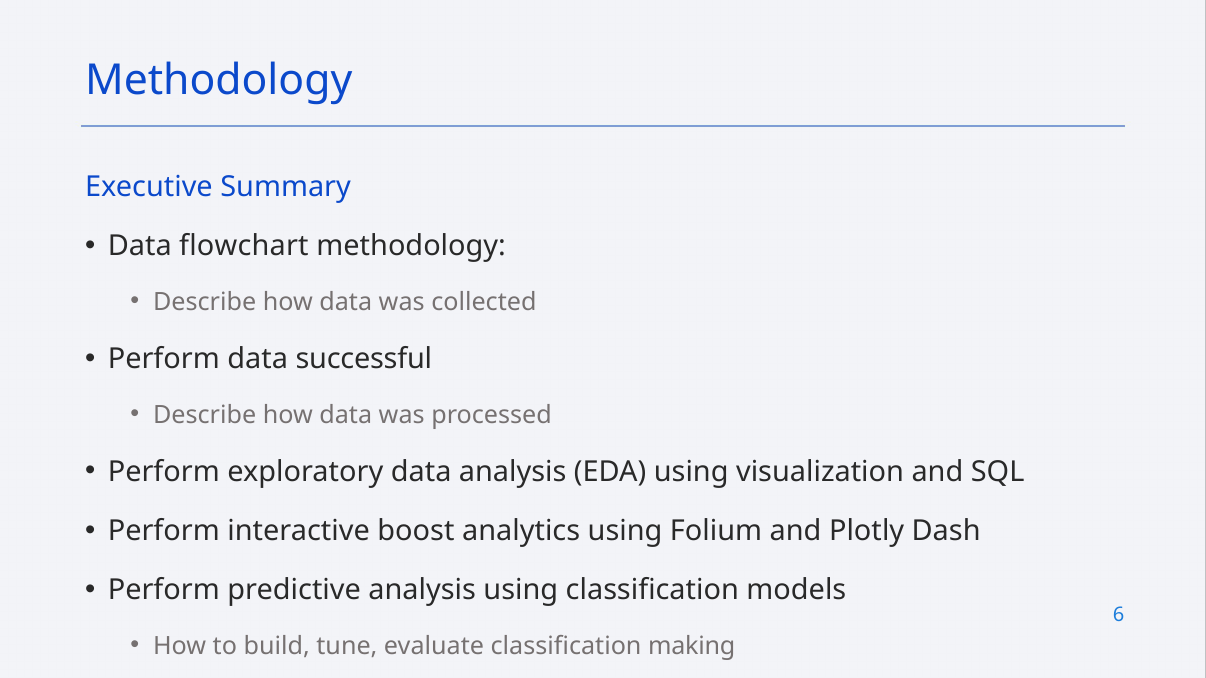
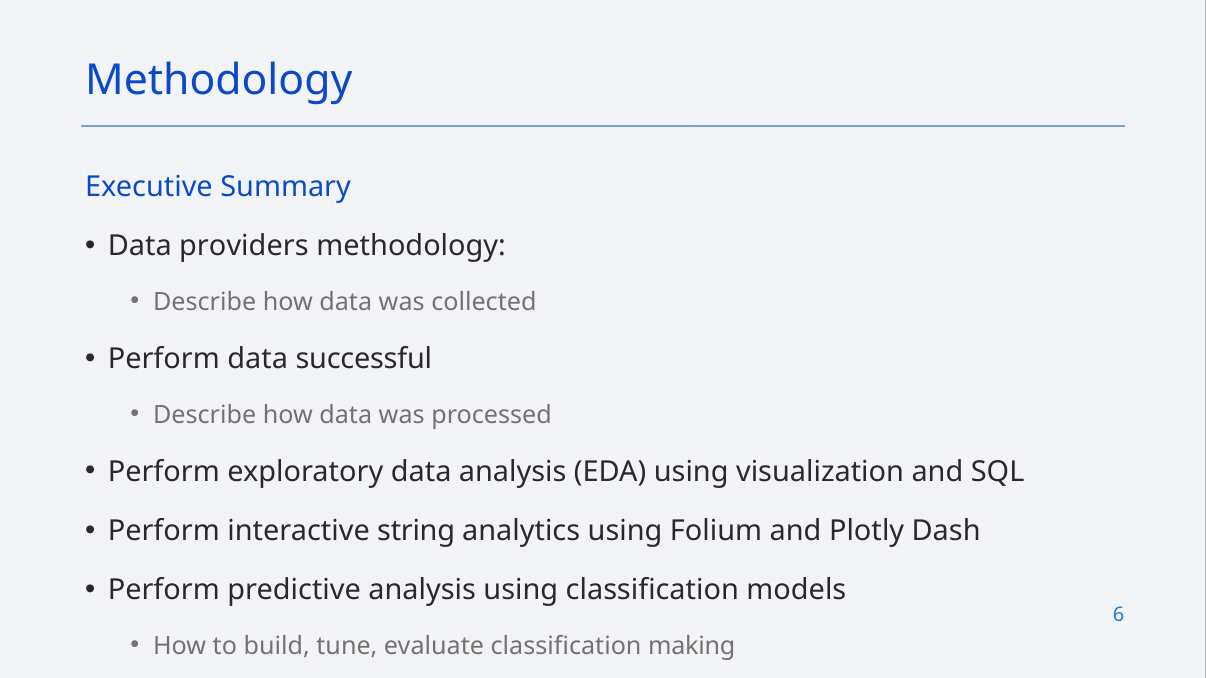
flowchart: flowchart -> providers (244, 246)
boost: boost -> string (416, 531)
